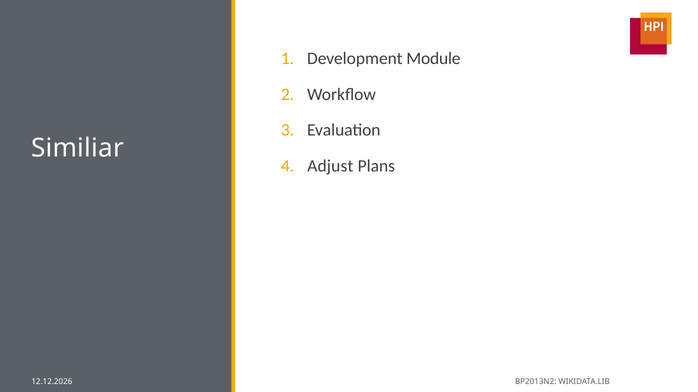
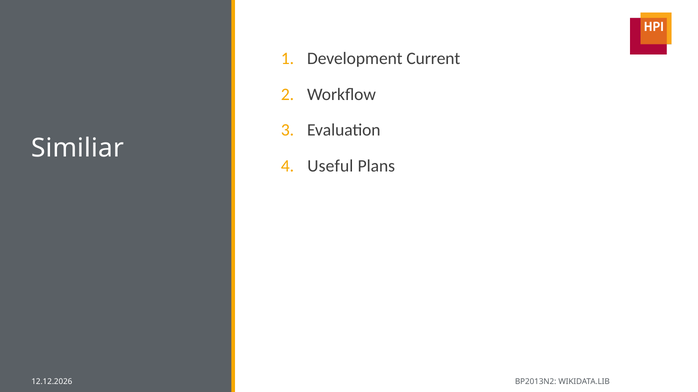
Module: Module -> Current (433, 59)
Adjust: Adjust -> Useful (330, 166)
